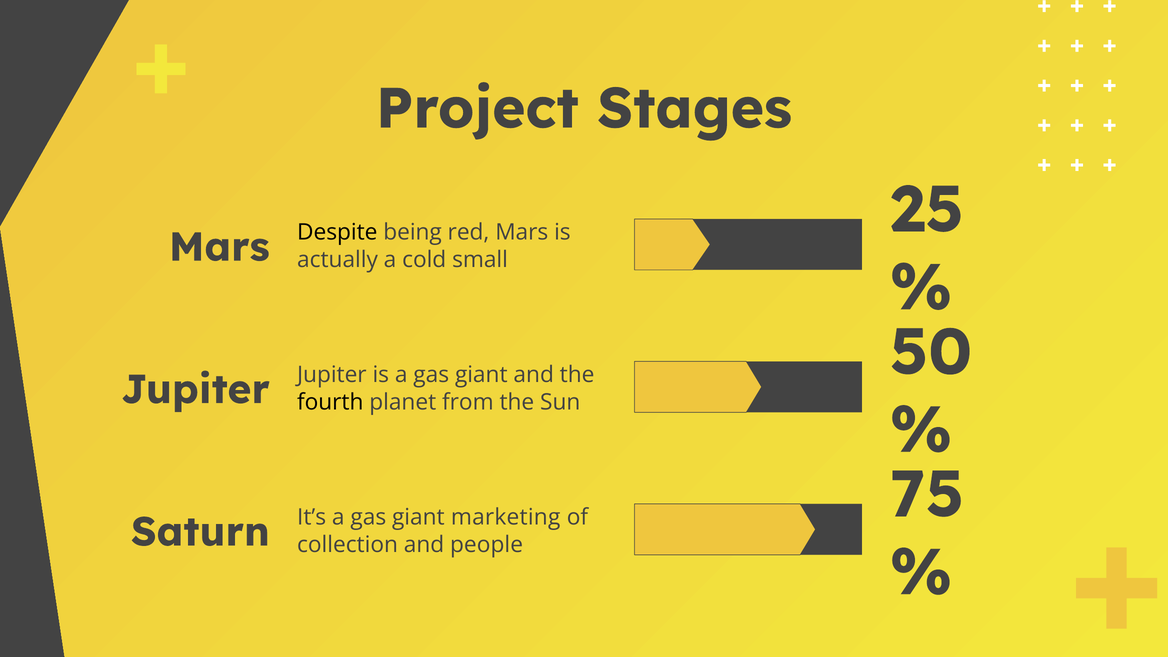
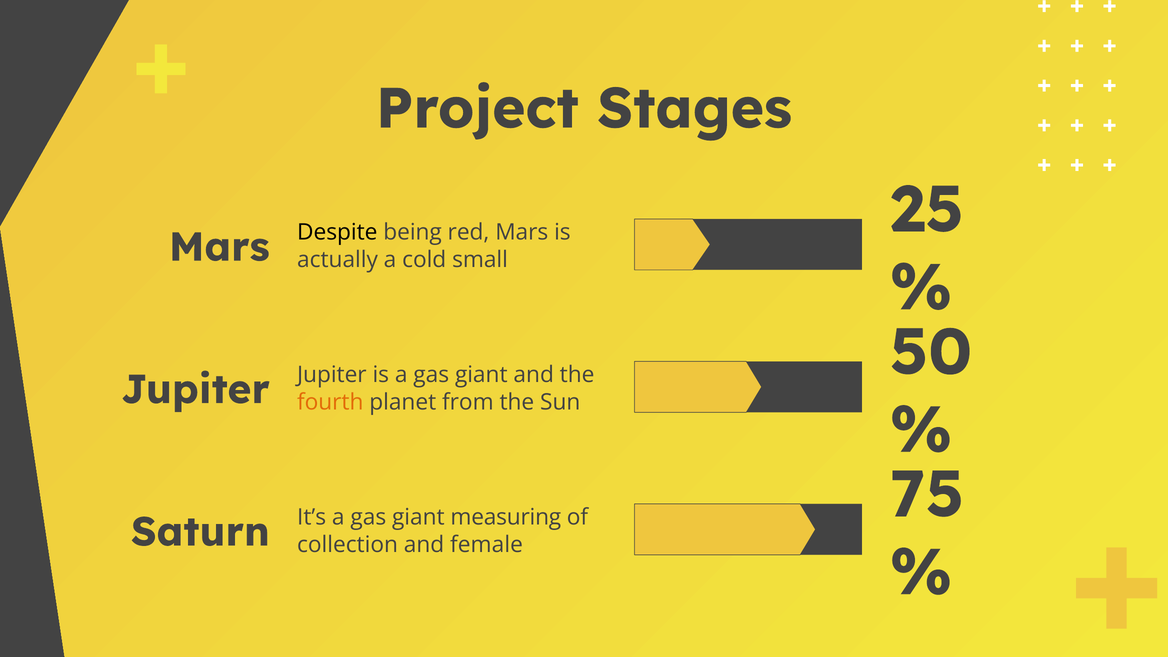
fourth colour: black -> orange (330, 402)
marketing: marketing -> measuring (506, 517)
people: people -> female (487, 545)
